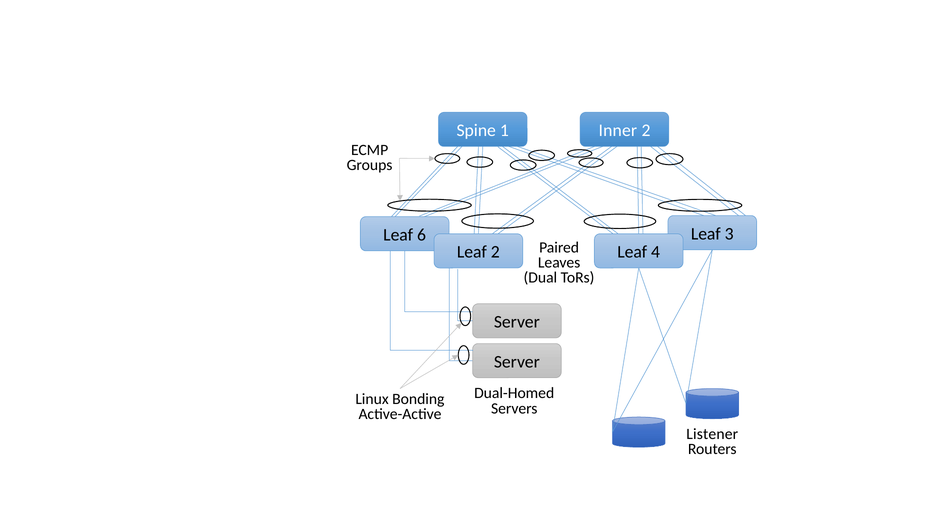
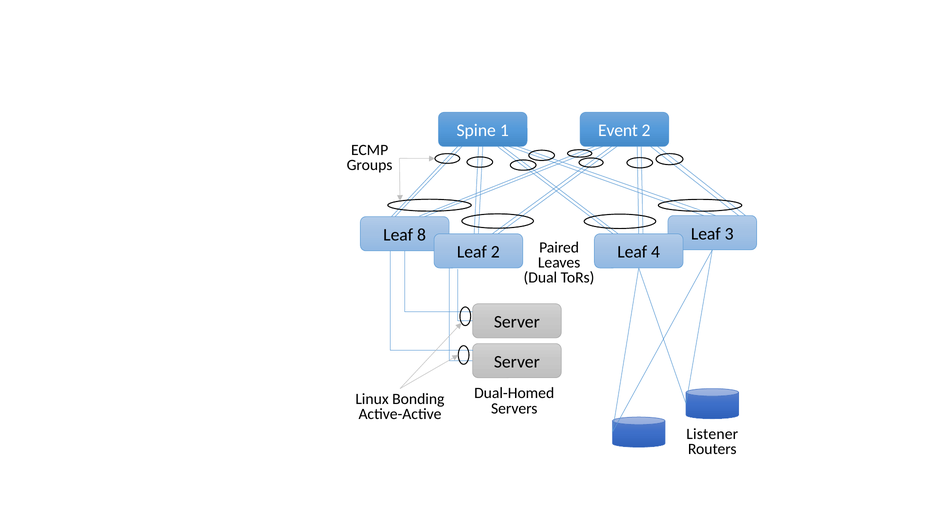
Inner: Inner -> Event (618, 130)
6: 6 -> 8 (422, 235)
